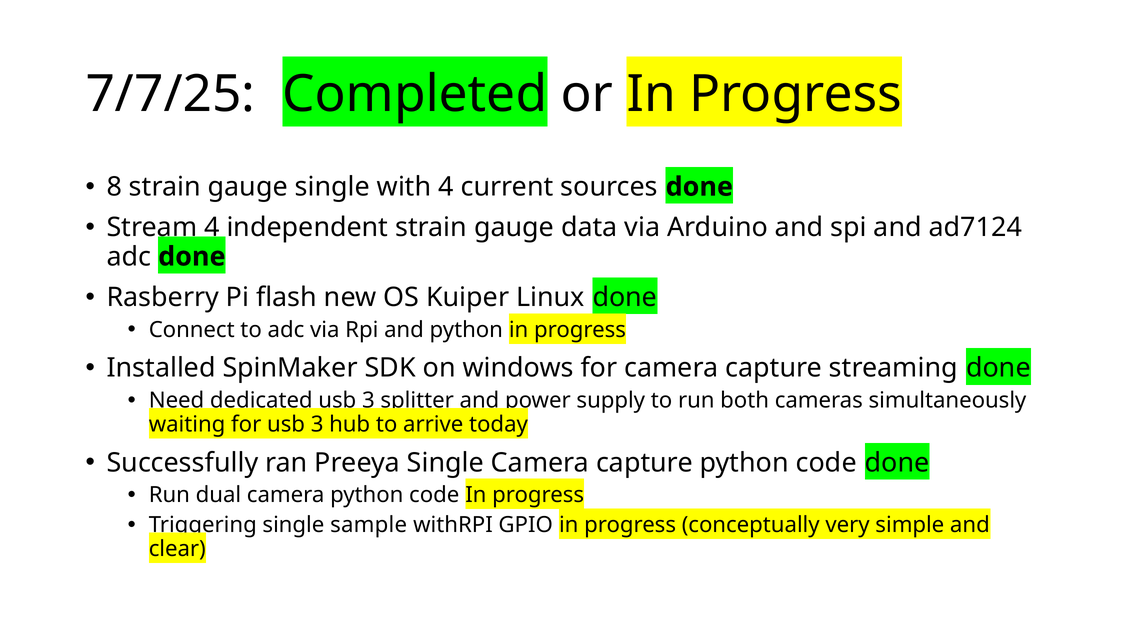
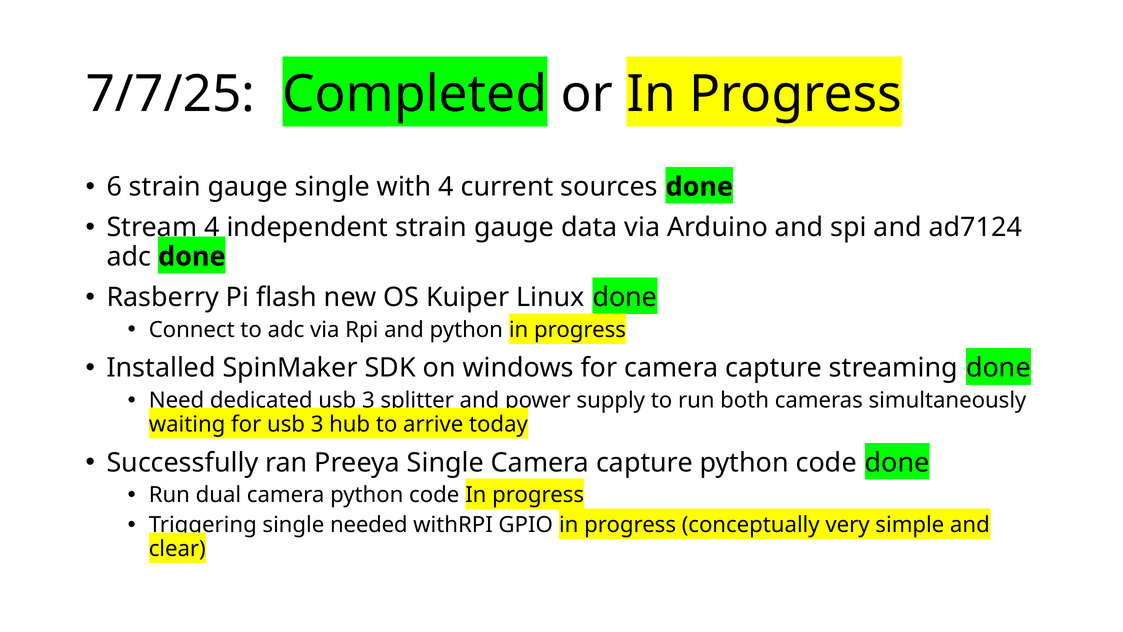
8: 8 -> 6 (114, 187)
sample: sample -> needed (369, 525)
